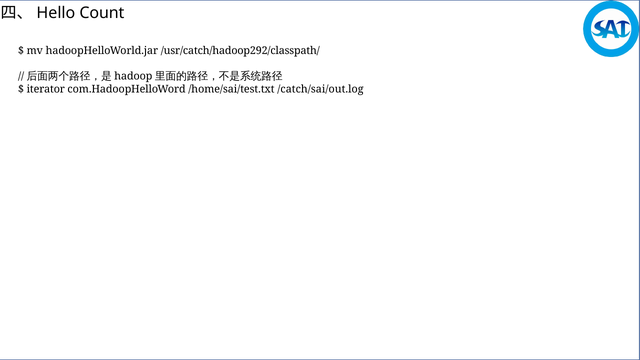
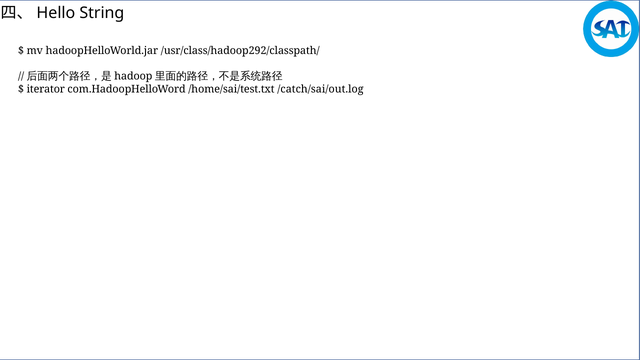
Count: Count -> String (102, 13)
/usr/catch/hadoop292/classpath/: /usr/catch/hadoop292/classpath/ -> /usr/class/hadoop292/classpath/ (240, 51)
